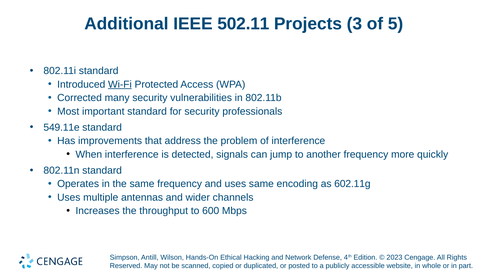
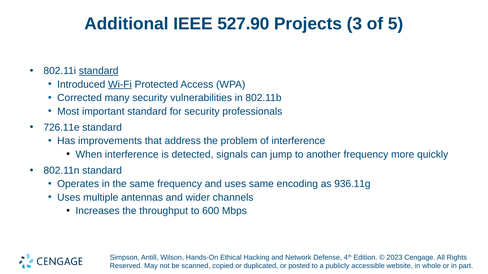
502.11: 502.11 -> 527.90 (243, 24)
standard underline: none -> present (99, 71)
549.11e: 549.11e -> 726.11e (62, 128)
602.11g: 602.11g -> 936.11g (352, 184)
